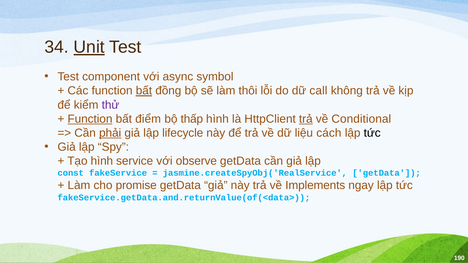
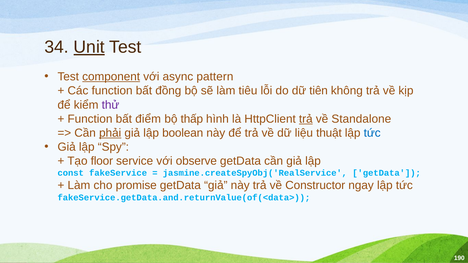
component underline: none -> present (111, 77)
symbol: symbol -> pattern (215, 77)
bất underline: present -> none (144, 91)
thôi: thôi -> tiêu (248, 91)
call: call -> tiên (319, 91)
Function underline: present -> none (90, 119)
Conditional: Conditional -> Standalone (361, 119)
lifecycle: lifecycle -> boolean (183, 133)
cách: cách -> thuật (329, 133)
tức colour: black -> blue (372, 133)
Tạo hình: hình -> floor (102, 161)
Implements: Implements -> Constructor (315, 186)
